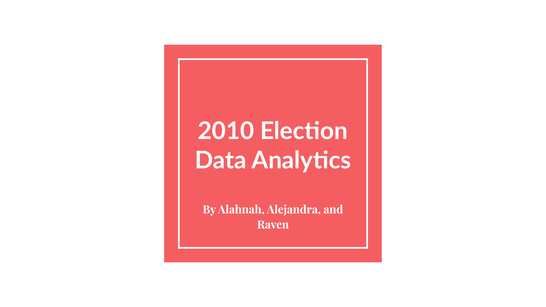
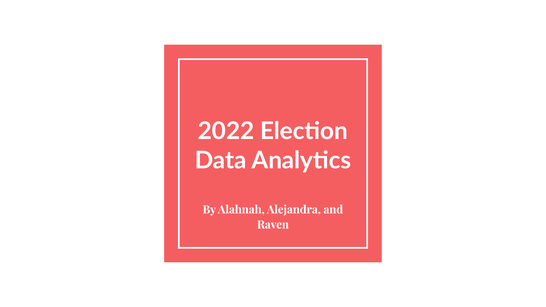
2010: 2010 -> 2022 (226, 131)
